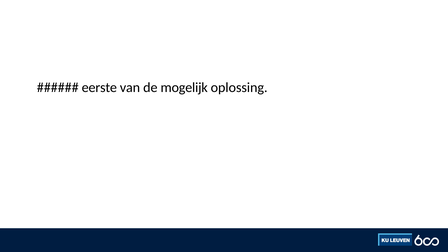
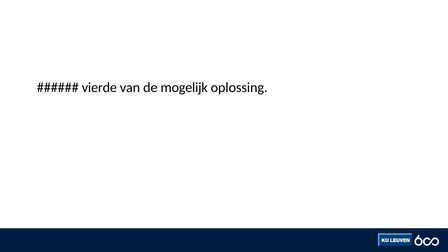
eerste: eerste -> vierde (99, 88)
